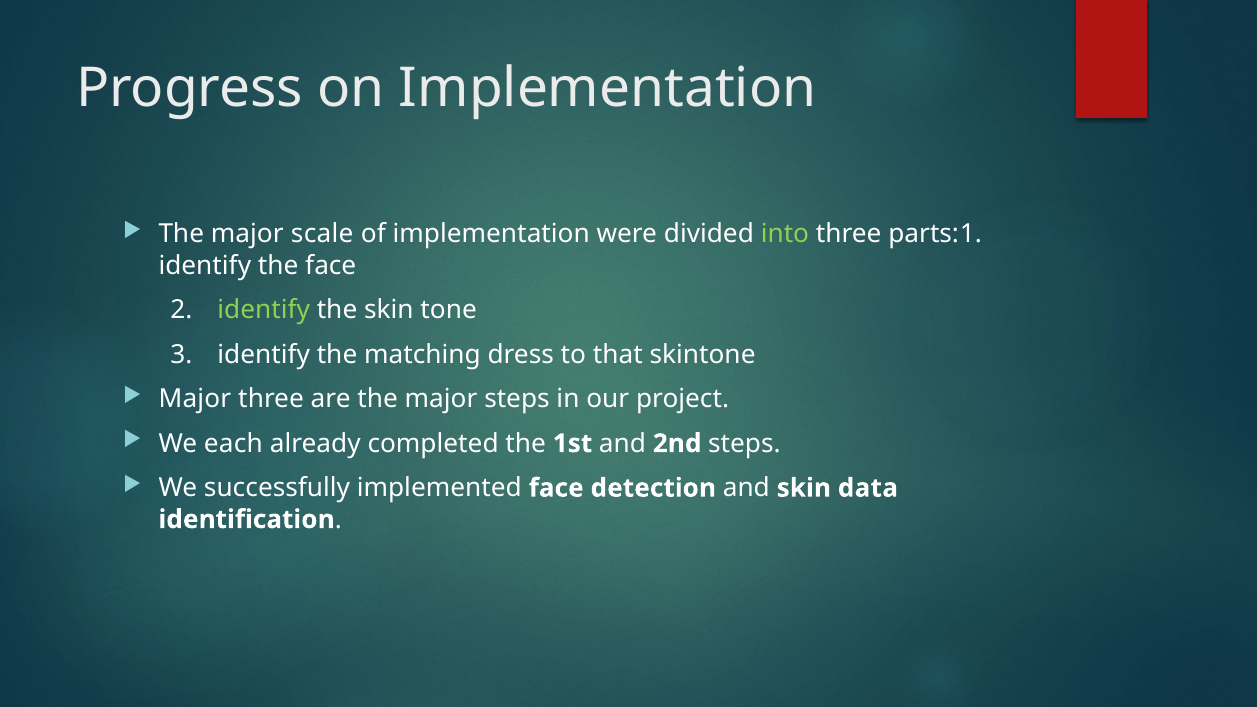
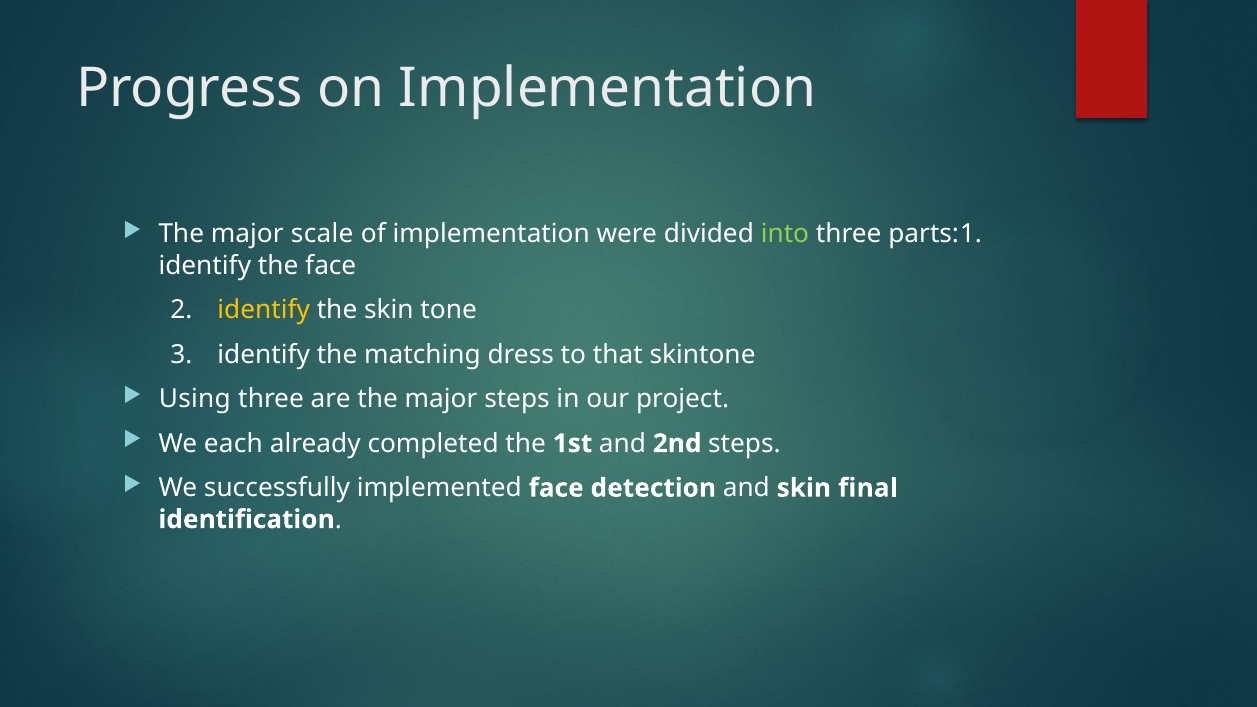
identify colour: light green -> yellow (264, 310)
Major: Major -> Using (195, 399)
data: data -> final (868, 488)
